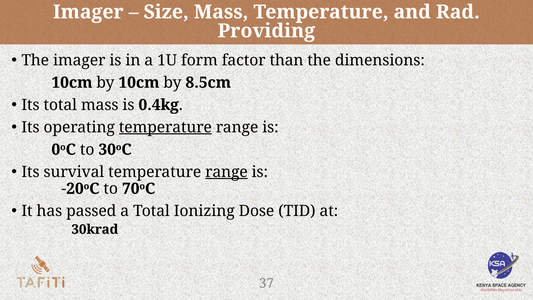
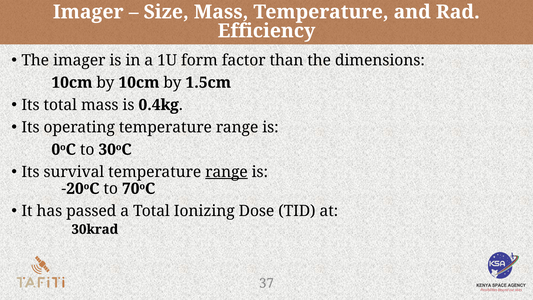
Providing: Providing -> Efficiency (266, 31)
8.5cm: 8.5cm -> 1.5cm (208, 83)
temperature underline: present -> none (165, 127)
